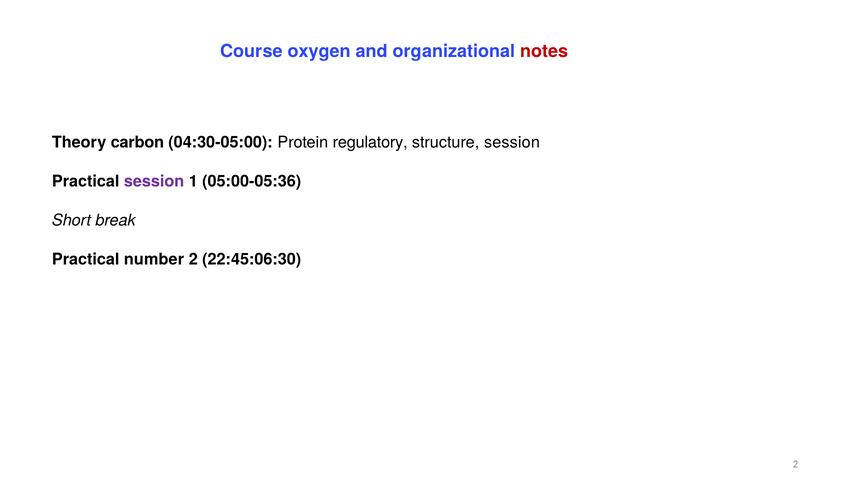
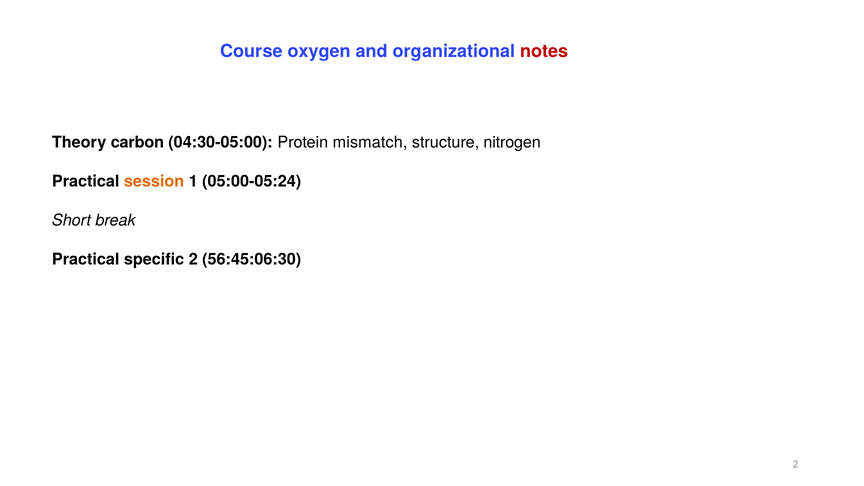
regulatory: regulatory -> mismatch (370, 143)
structure session: session -> nitrogen (512, 143)
session colour: purple -> orange (154, 182)
05:00-05:36: 05:00-05:36 -> 05:00-05:24 (252, 182)
number: number -> specific (154, 259)
22:45:06:30: 22:45:06:30 -> 56:45:06:30 (252, 259)
